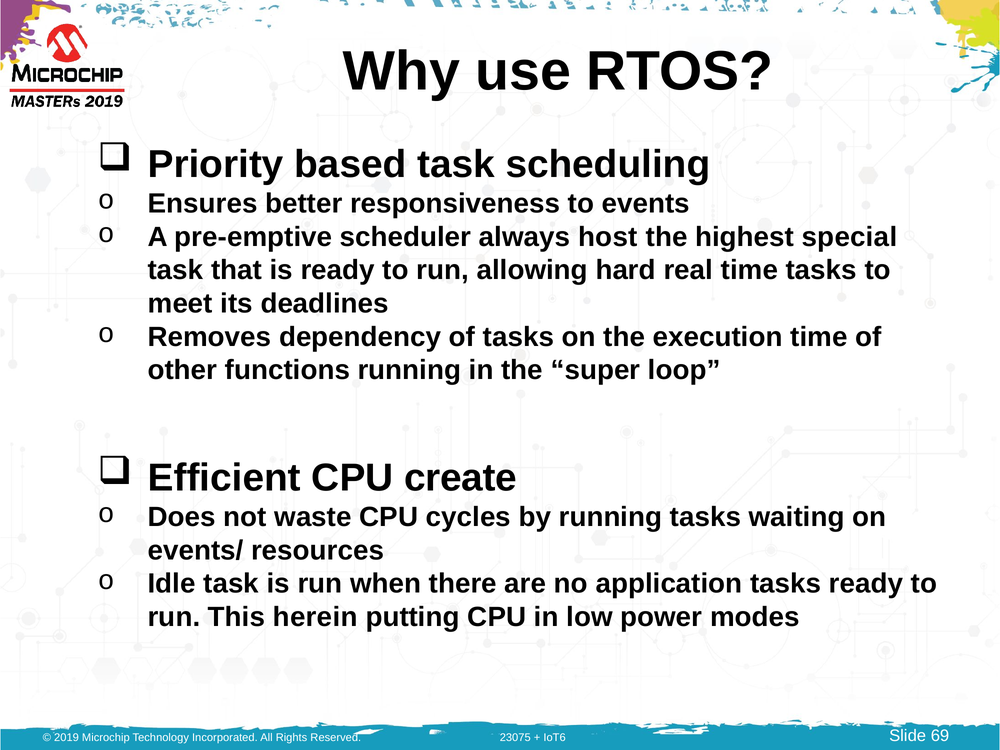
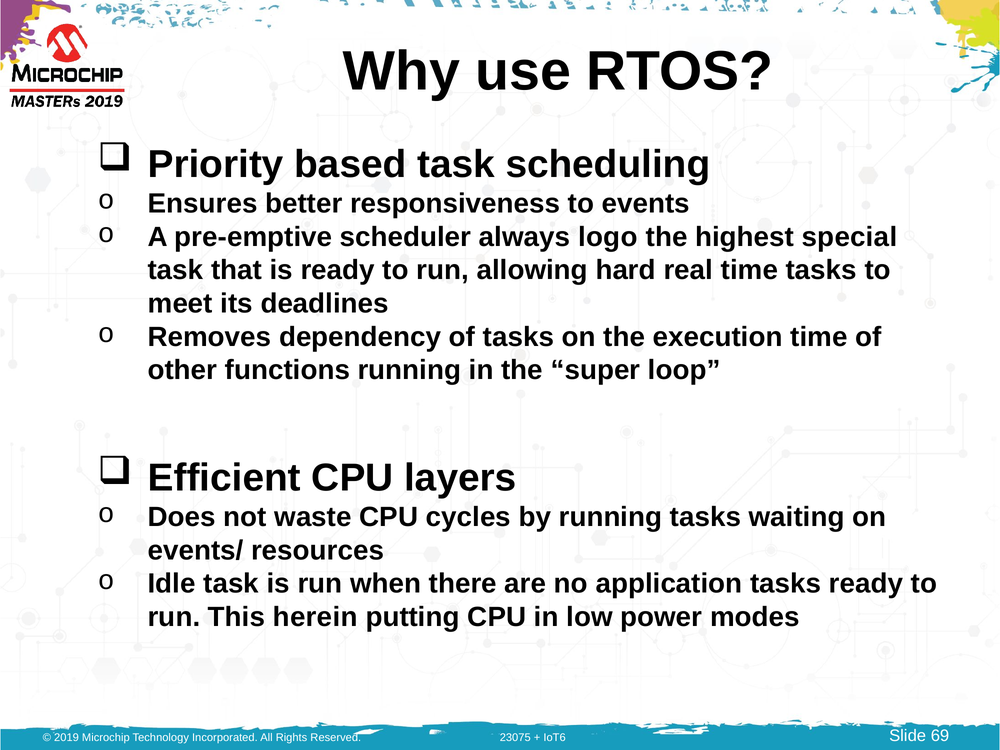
host: host -> logo (608, 237)
create: create -> layers (460, 478)
